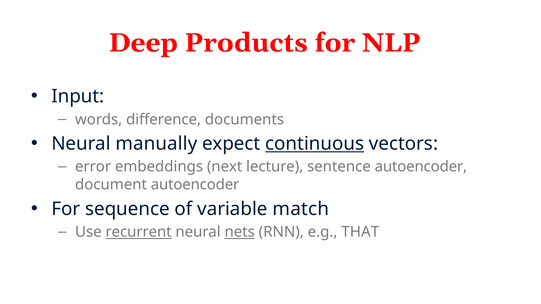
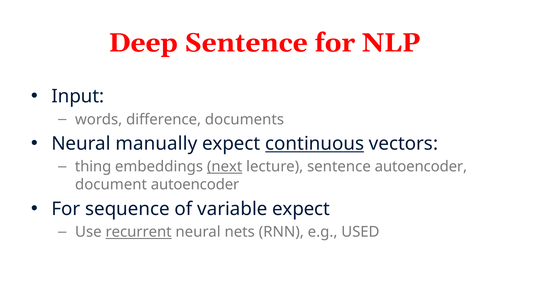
Deep Products: Products -> Sentence (246, 43)
error: error -> thing (93, 167)
next underline: none -> present (225, 167)
variable match: match -> expect (301, 209)
nets underline: present -> none (240, 232)
THAT: THAT -> USED (360, 232)
